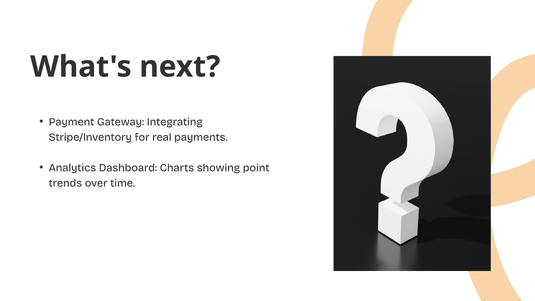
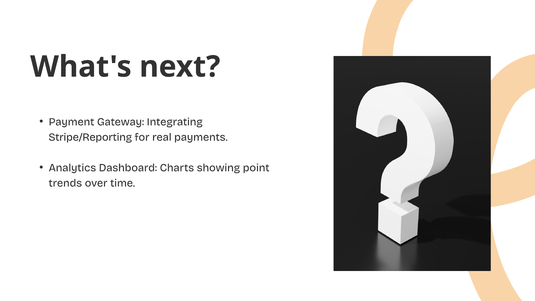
Stripe/Inventory: Stripe/Inventory -> Stripe/Reporting (90, 137)
